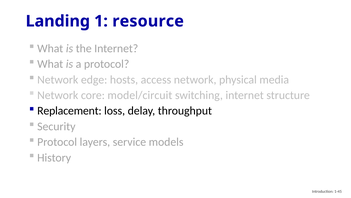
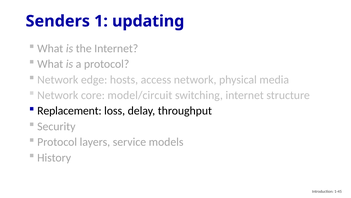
Landing: Landing -> Senders (58, 21)
resource: resource -> updating (148, 21)
